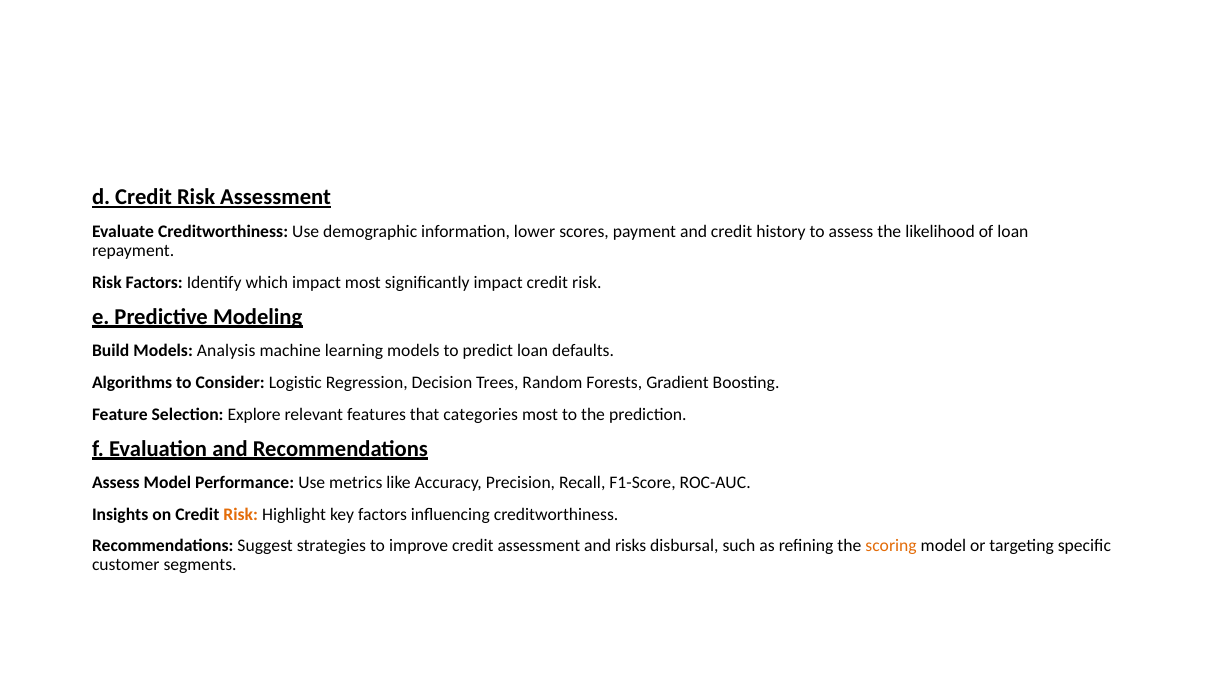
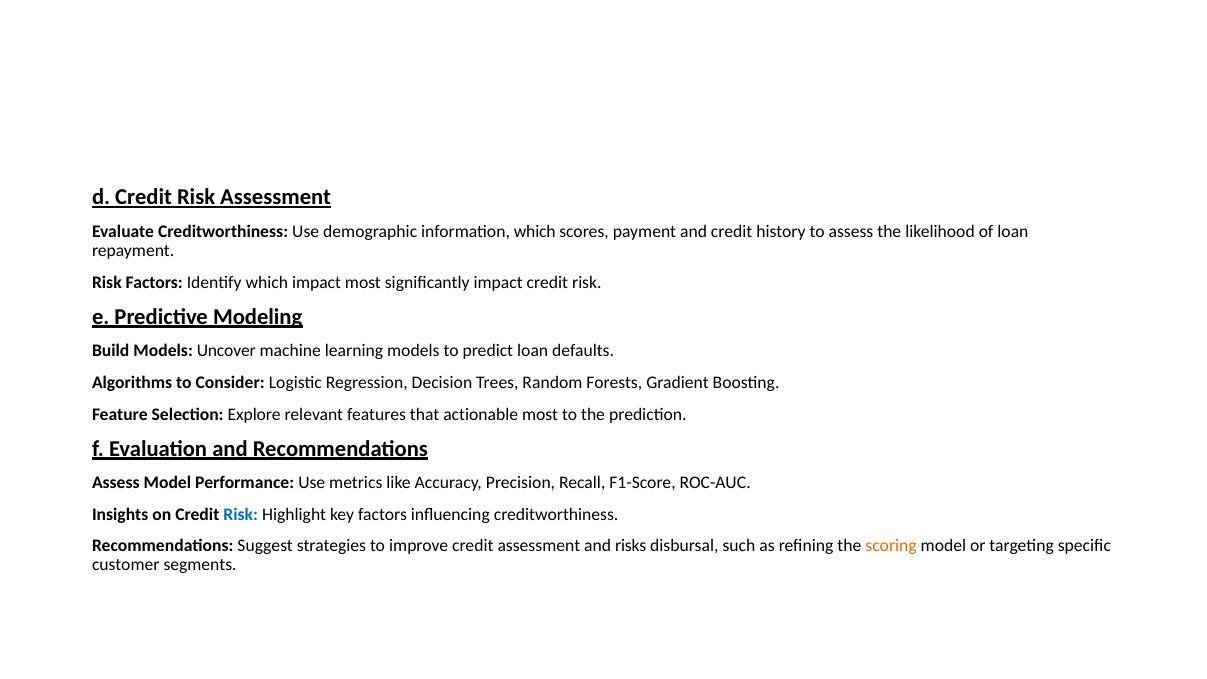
information lower: lower -> which (535, 232)
Analysis: Analysis -> Uncover (226, 351)
categories: categories -> actionable (481, 414)
Risk colour: orange -> blue (241, 514)
